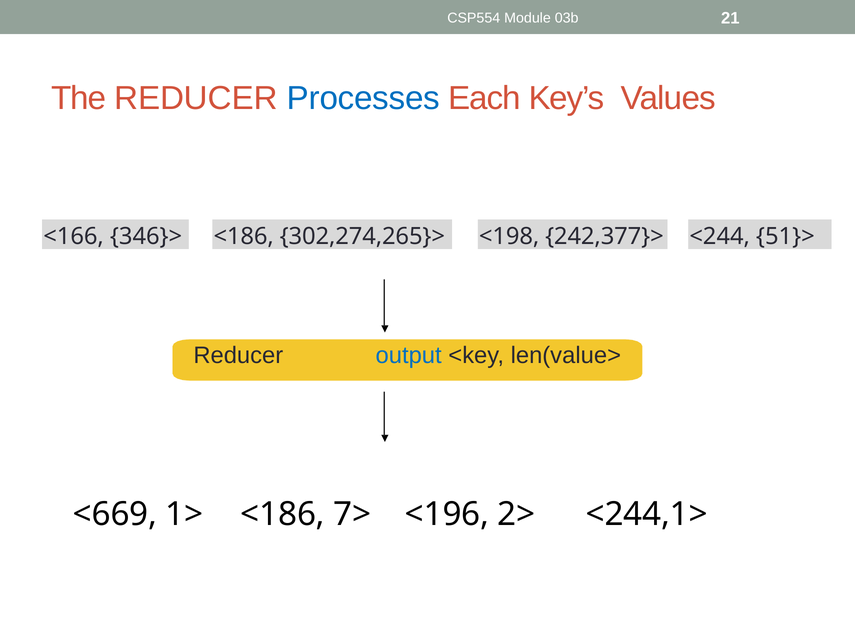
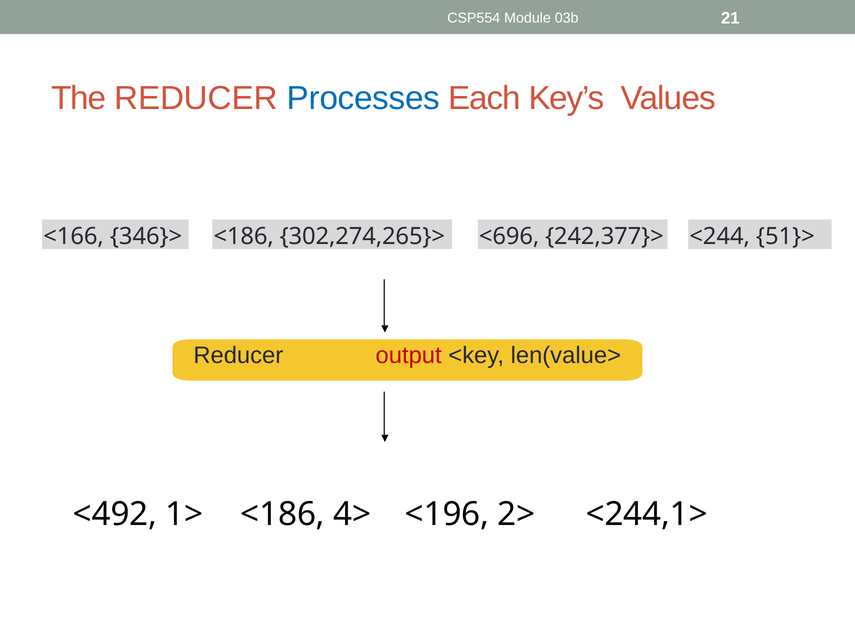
<198: <198 -> <696 (509, 237)
output colour: blue -> red (409, 355)
<669: <669 -> <492 (115, 514)
7>: 7> -> 4> (352, 514)
